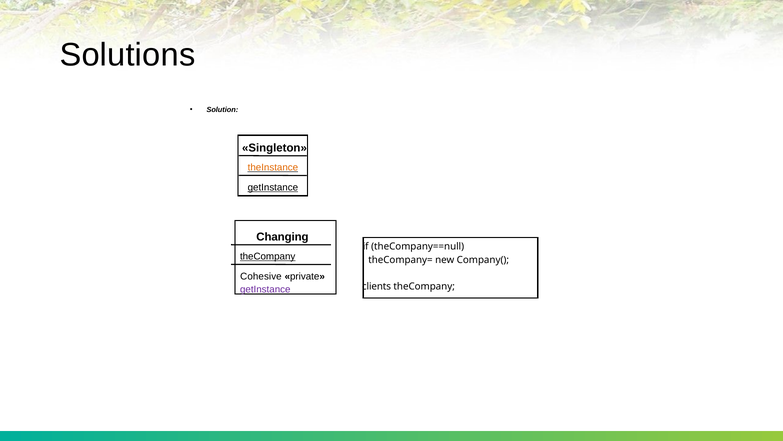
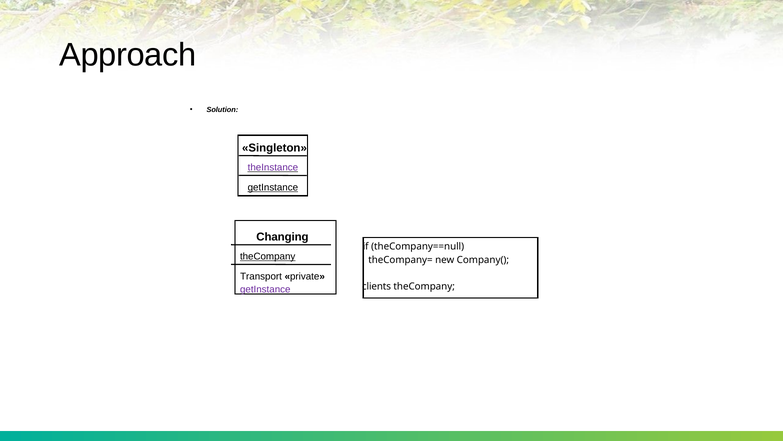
Solutions: Solutions -> Approach (128, 55)
theInstance colour: orange -> purple (273, 167)
Cohesive: Cohesive -> Transport (261, 276)
